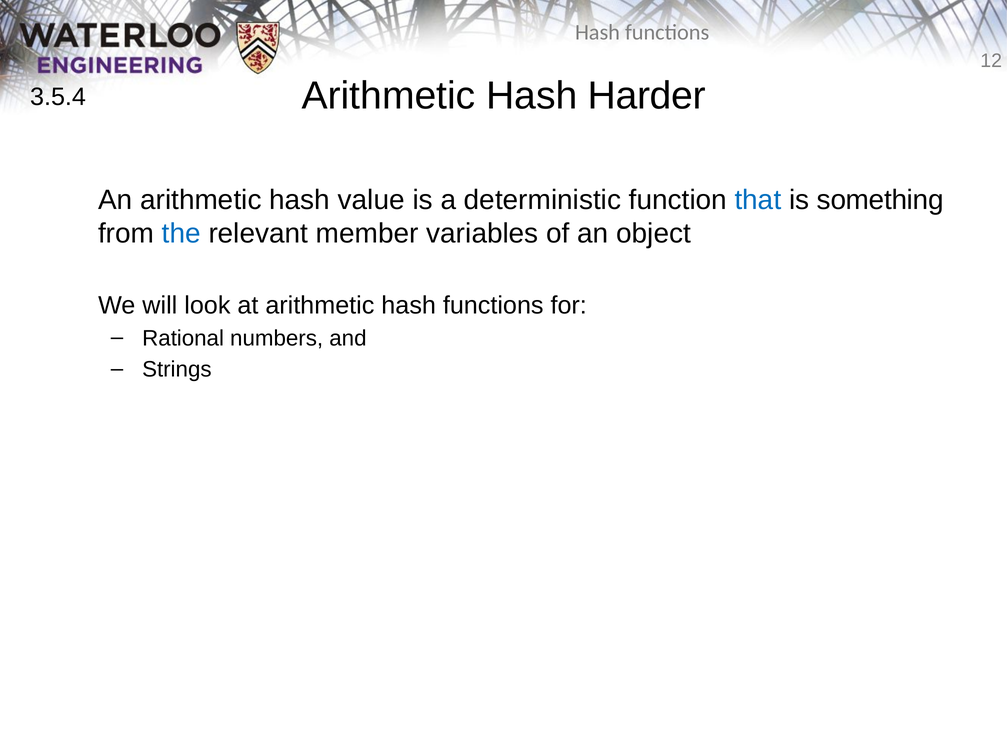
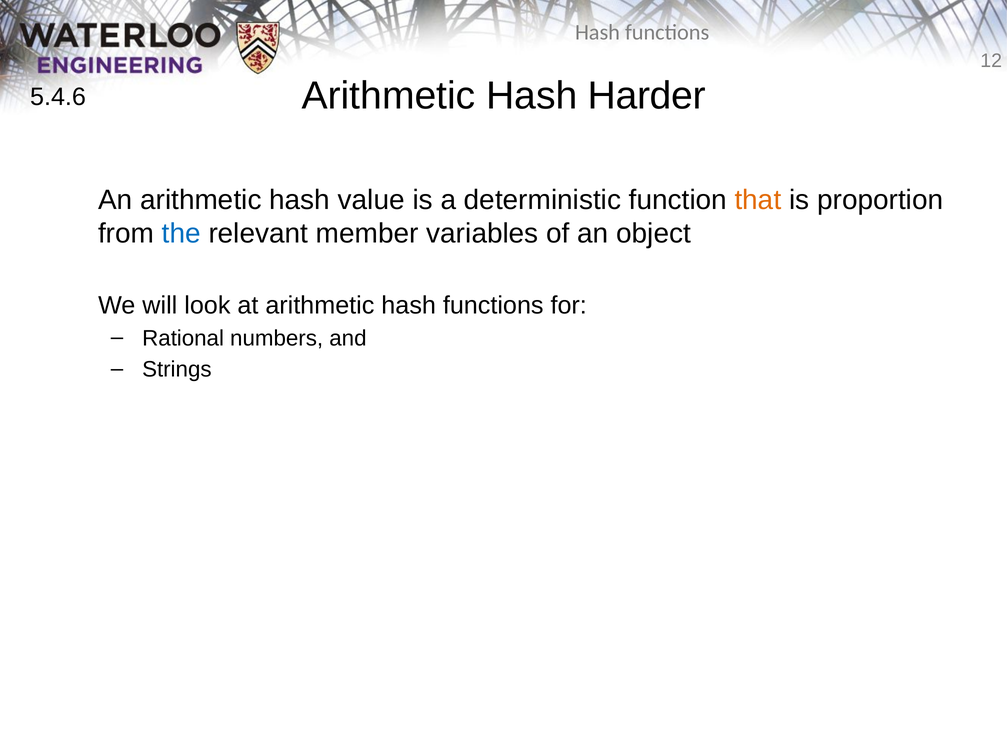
3.5.4: 3.5.4 -> 5.4.6 (58, 97)
that colour: blue -> orange (758, 200)
something: something -> proportion (880, 200)
